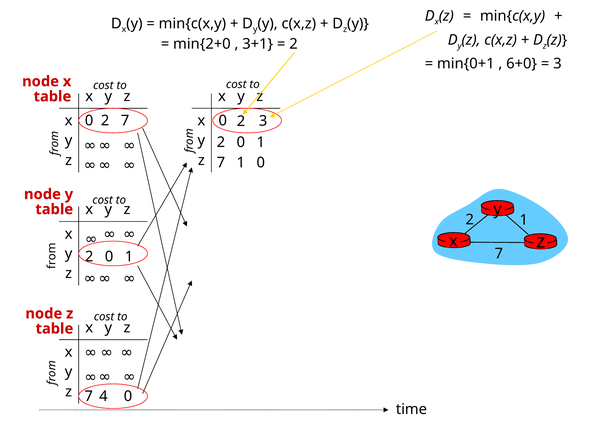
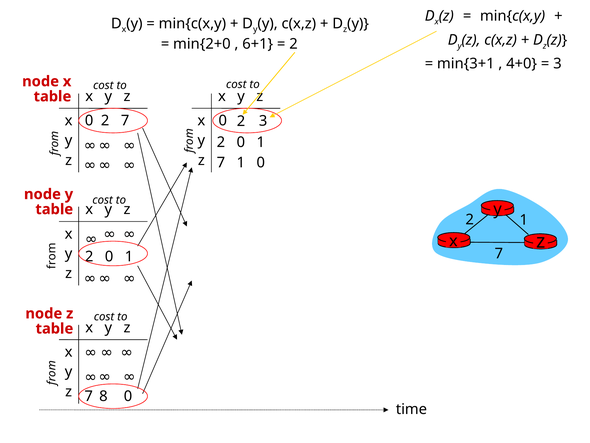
3+1: 3+1 -> 6+1 (258, 44)
min{0+1: min{0+1 -> min{3+1 (466, 64)
6+0: 6+0 -> 4+0 (522, 64)
4: 4 -> 8 (103, 396)
